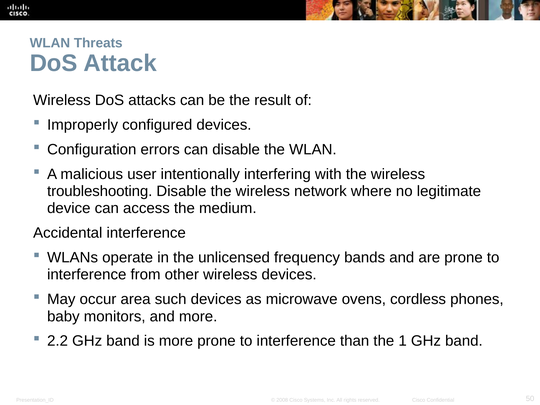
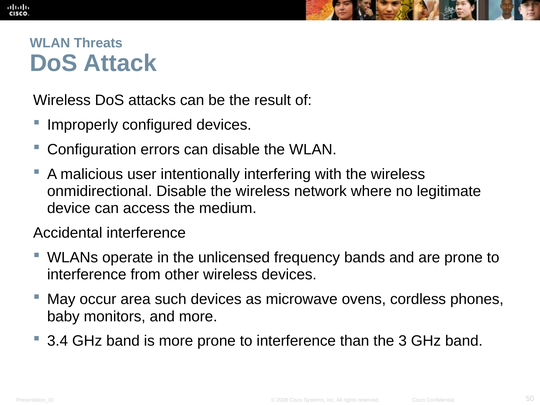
troubleshooting: troubleshooting -> onmidirectional (100, 191)
2.2: 2.2 -> 3.4 (58, 341)
1: 1 -> 3 (403, 341)
